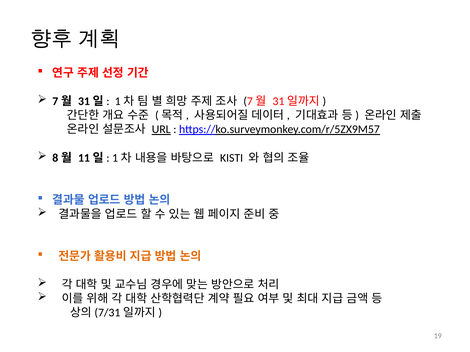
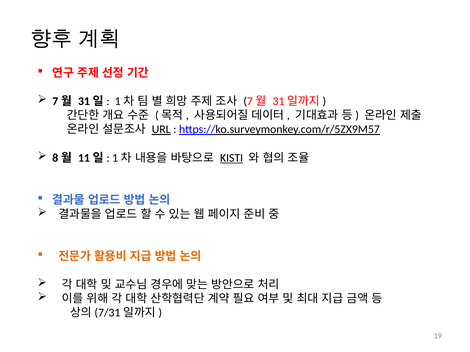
KISTI underline: none -> present (232, 158)
